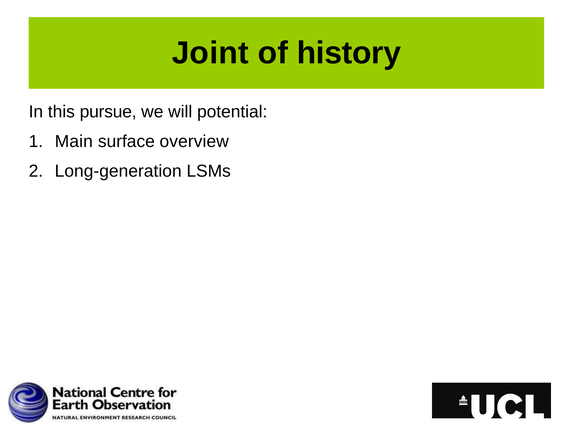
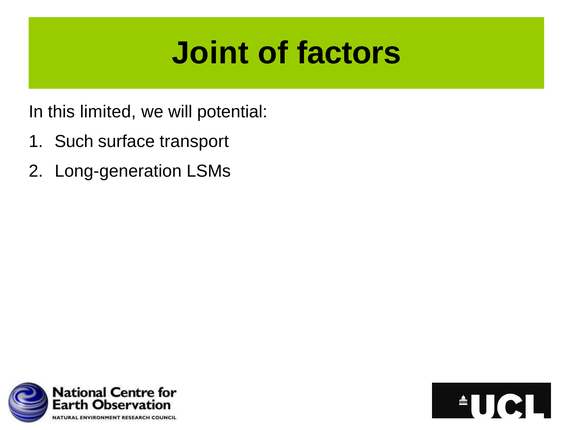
history: history -> factors (349, 53)
pursue: pursue -> limited (108, 112)
Main: Main -> Such (74, 141)
overview: overview -> transport (194, 141)
